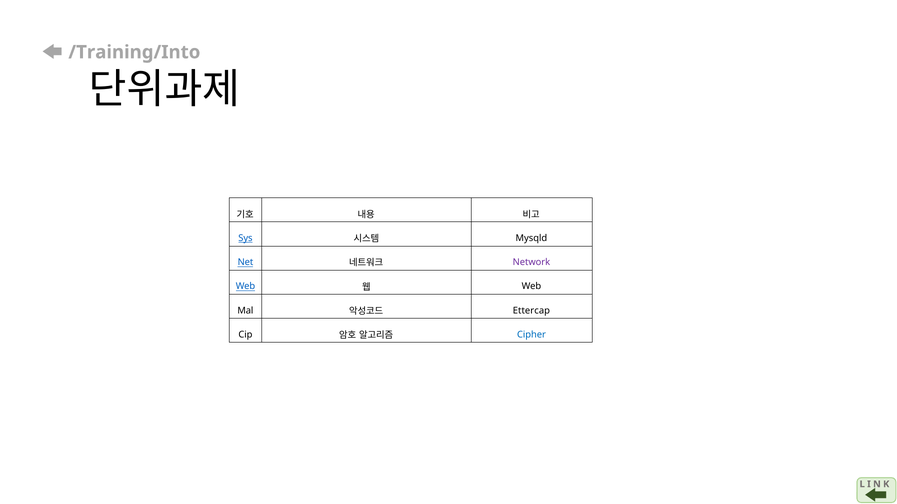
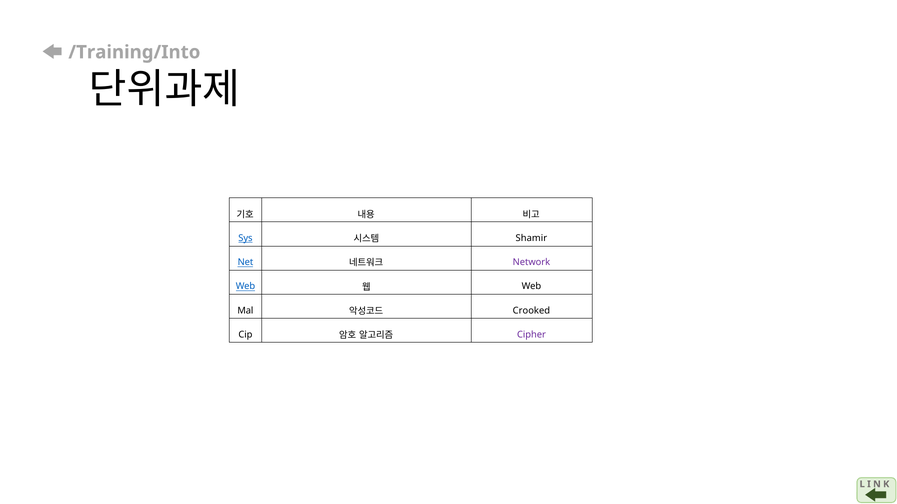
Mysqld: Mysqld -> Shamir (531, 238)
Ettercap: Ettercap -> Crooked (531, 311)
Cipher colour: blue -> purple (531, 335)
